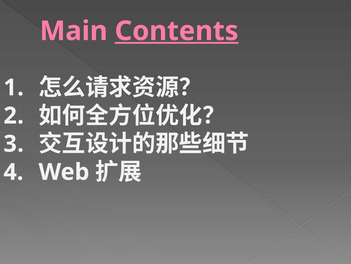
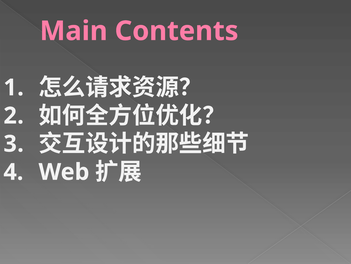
Contents underline: present -> none (177, 31)
